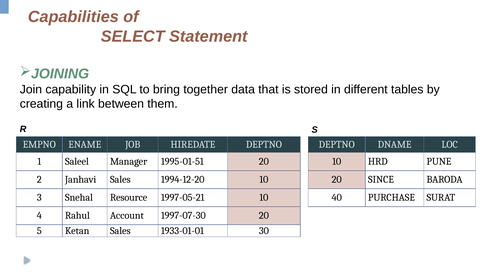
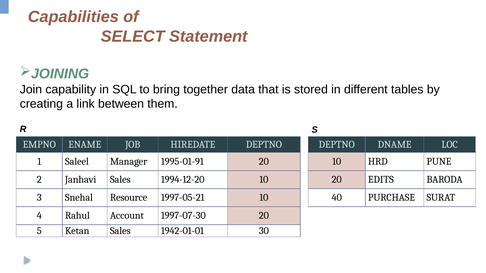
1995-01-51: 1995-01-51 -> 1995-01-91 (182, 162)
SINCE: SINCE -> EDITS (381, 180)
1933-01-01: 1933-01-01 -> 1942-01-01 (182, 231)
